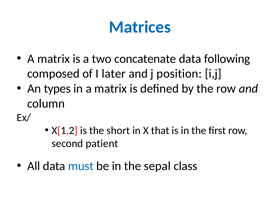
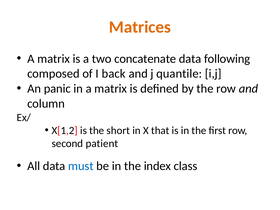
Matrices colour: blue -> orange (140, 27)
later: later -> back (114, 74)
position: position -> quantile (179, 74)
types: types -> panic (57, 89)
sepal: sepal -> index (157, 166)
